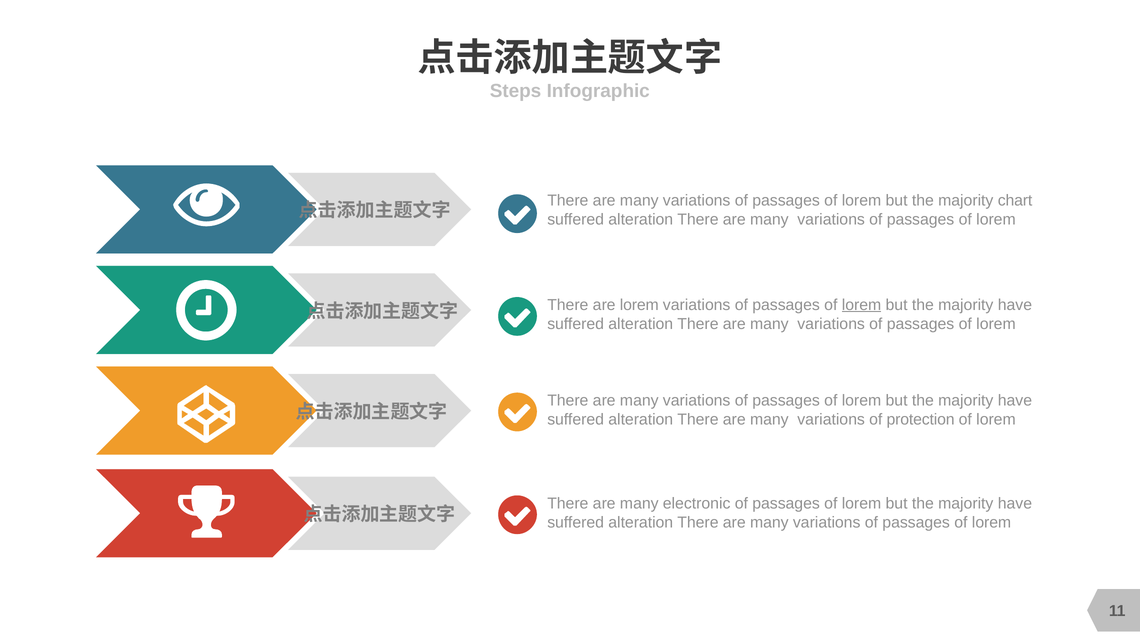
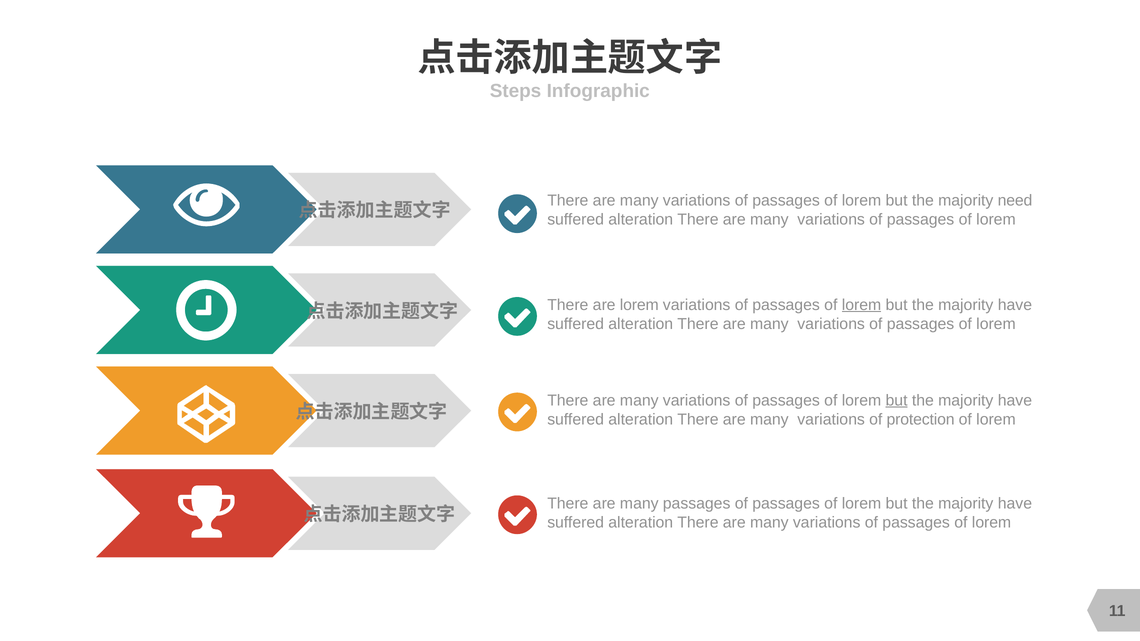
chart: chart -> need (1015, 201)
but underline: none -> present (897, 401)
many electronic: electronic -> passages (697, 504)
